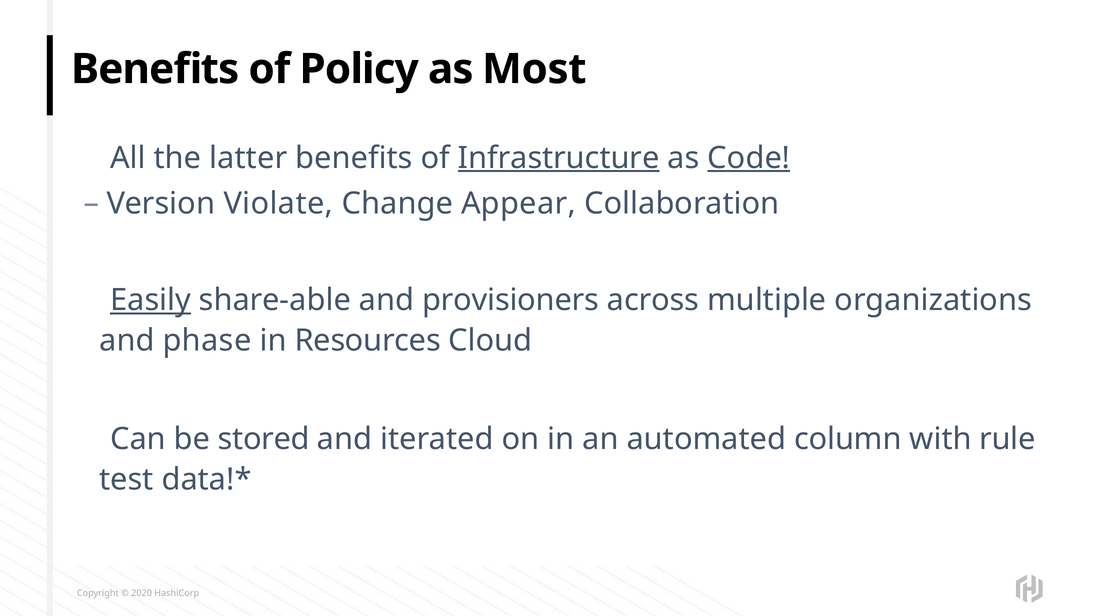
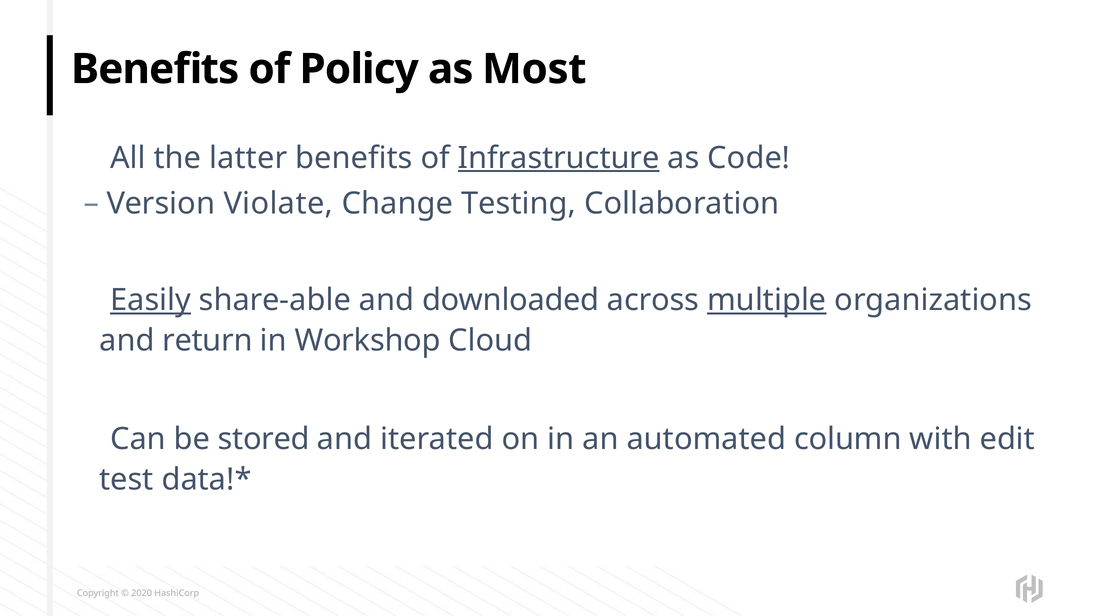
Code underline: present -> none (749, 158)
Appear: Appear -> Testing (519, 204)
provisioners: provisioners -> downloaded (511, 300)
multiple underline: none -> present (767, 300)
phase: phase -> return (207, 341)
Resources: Resources -> Workshop (368, 341)
rule: rule -> edit (1007, 439)
